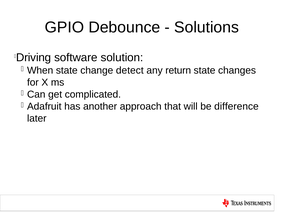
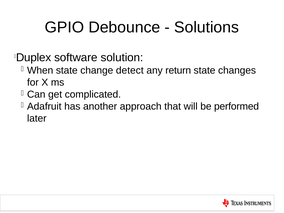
Driving: Driving -> Duplex (34, 58)
difference: difference -> performed (237, 106)
